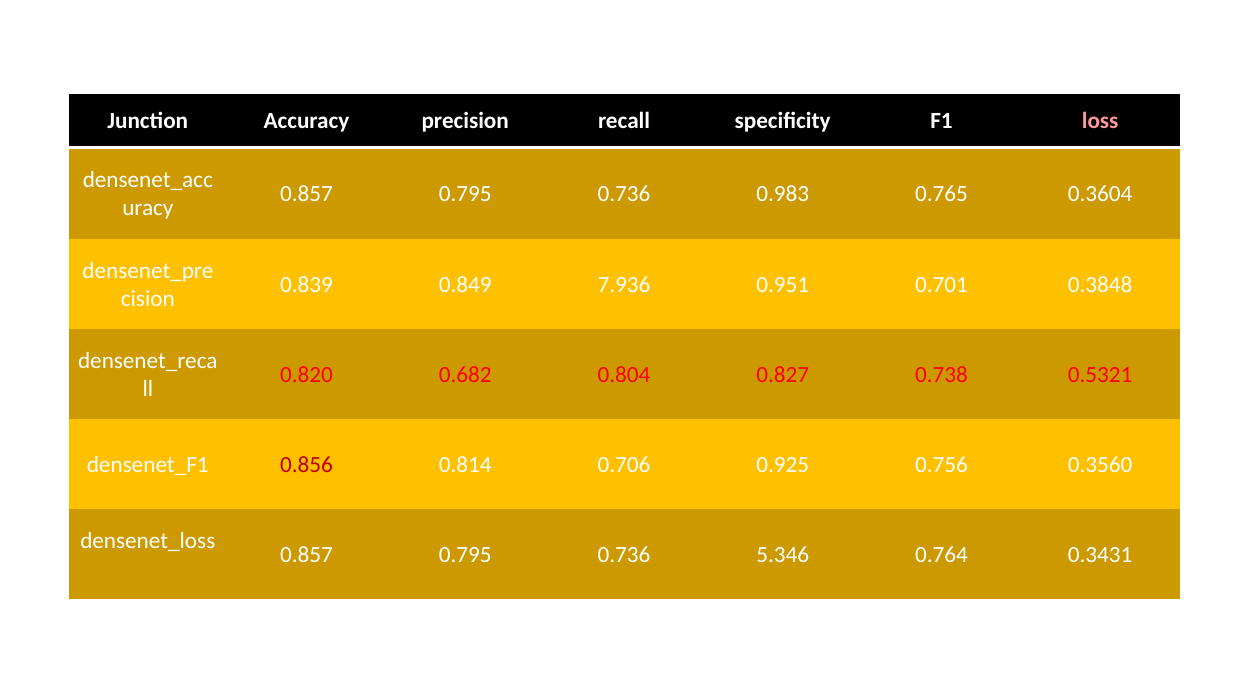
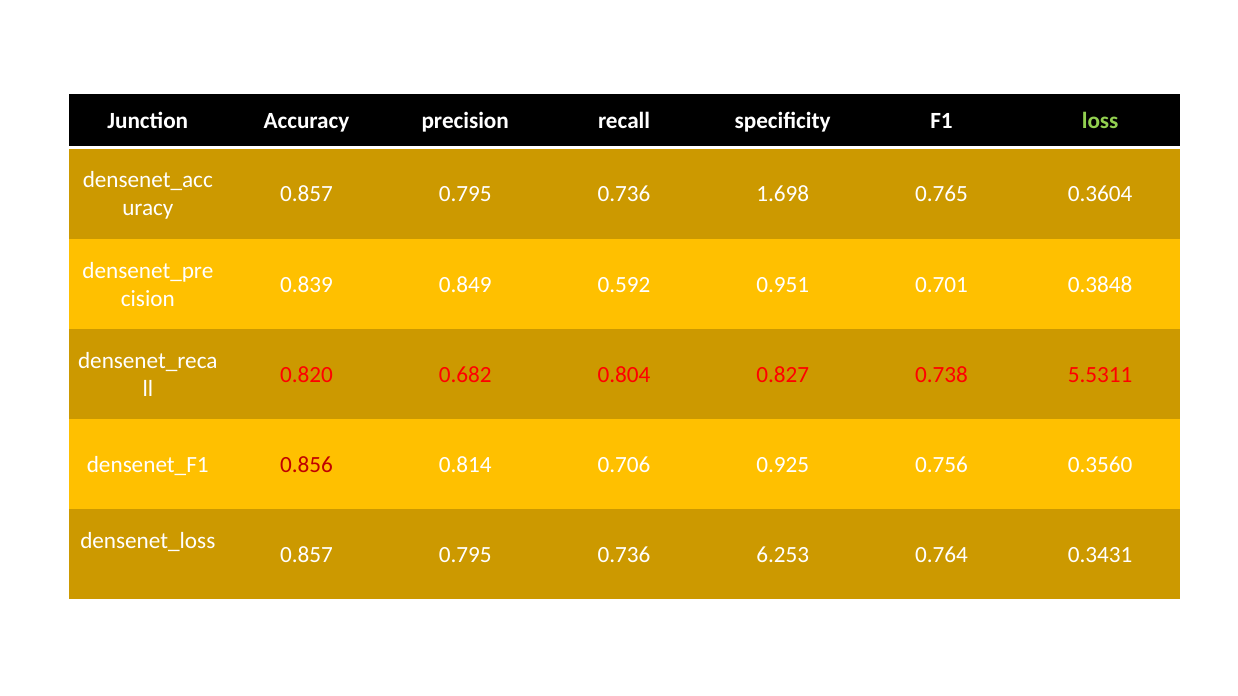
loss colour: pink -> light green (1100, 121)
0.983: 0.983 -> 1.698 (783, 194)
7.936: 7.936 -> 0.592 (624, 285)
0.5321: 0.5321 -> 5.5311 (1100, 375)
5.346: 5.346 -> 6.253 (783, 555)
